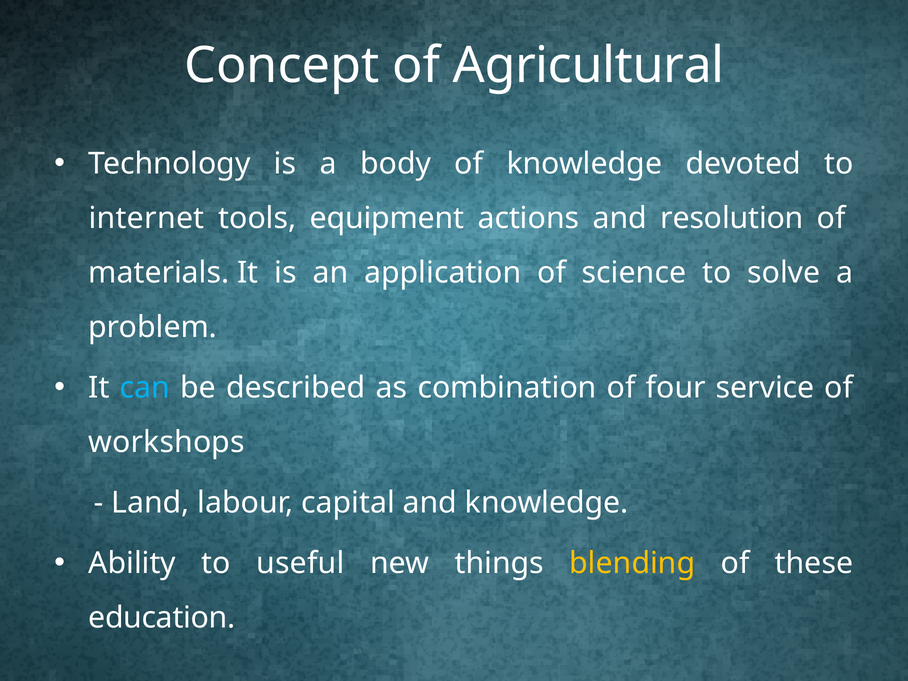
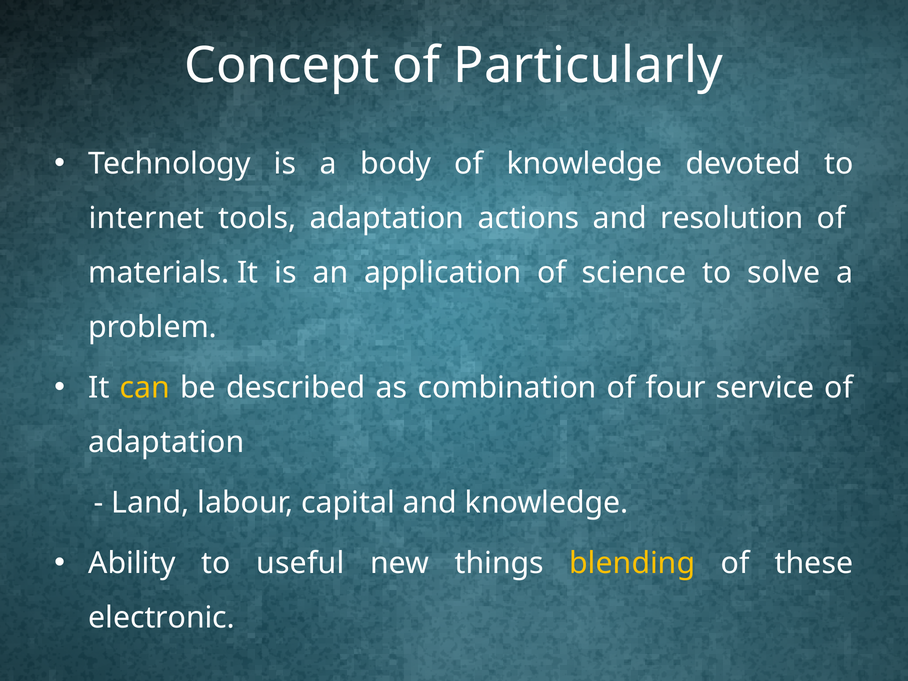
Agricultural: Agricultural -> Particularly (588, 66)
tools equipment: equipment -> adaptation (387, 218)
can colour: light blue -> yellow (145, 388)
workshops: workshops -> adaptation (167, 442)
education: education -> electronic (162, 618)
